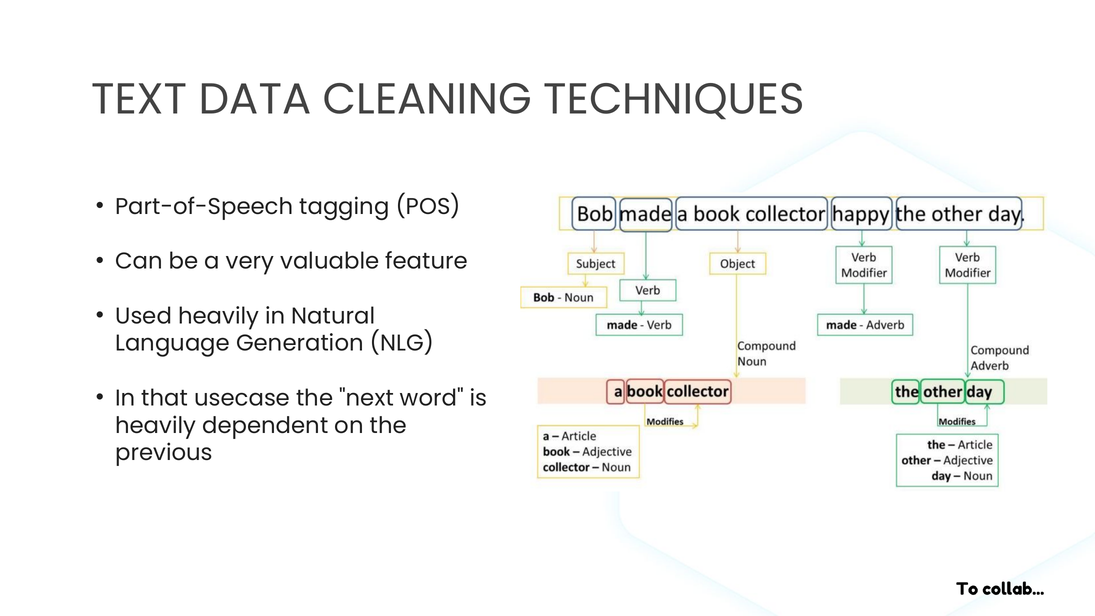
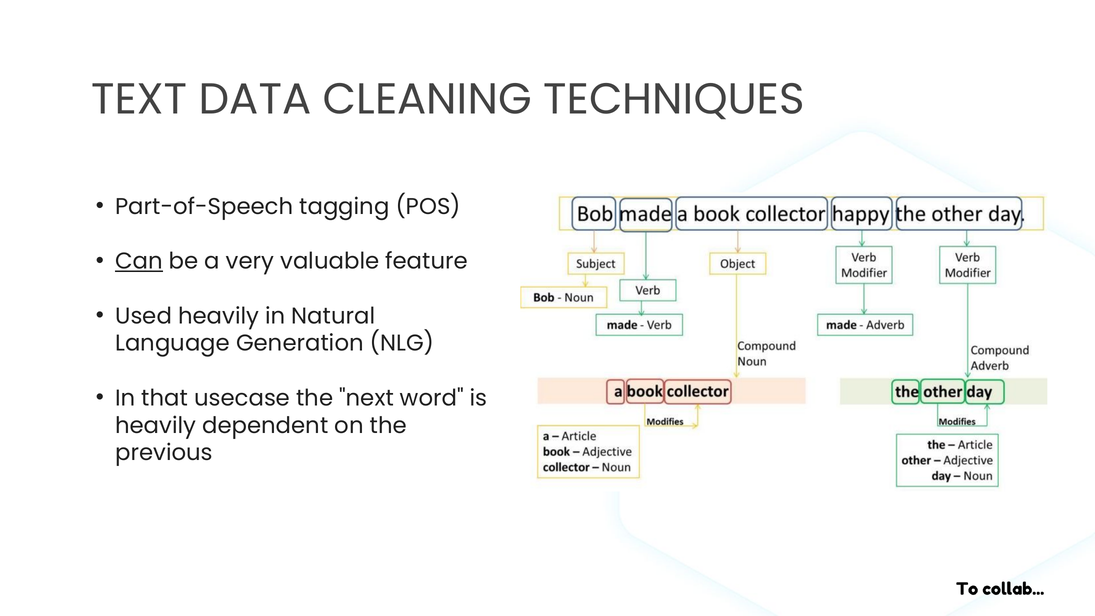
Can underline: none -> present (139, 261)
